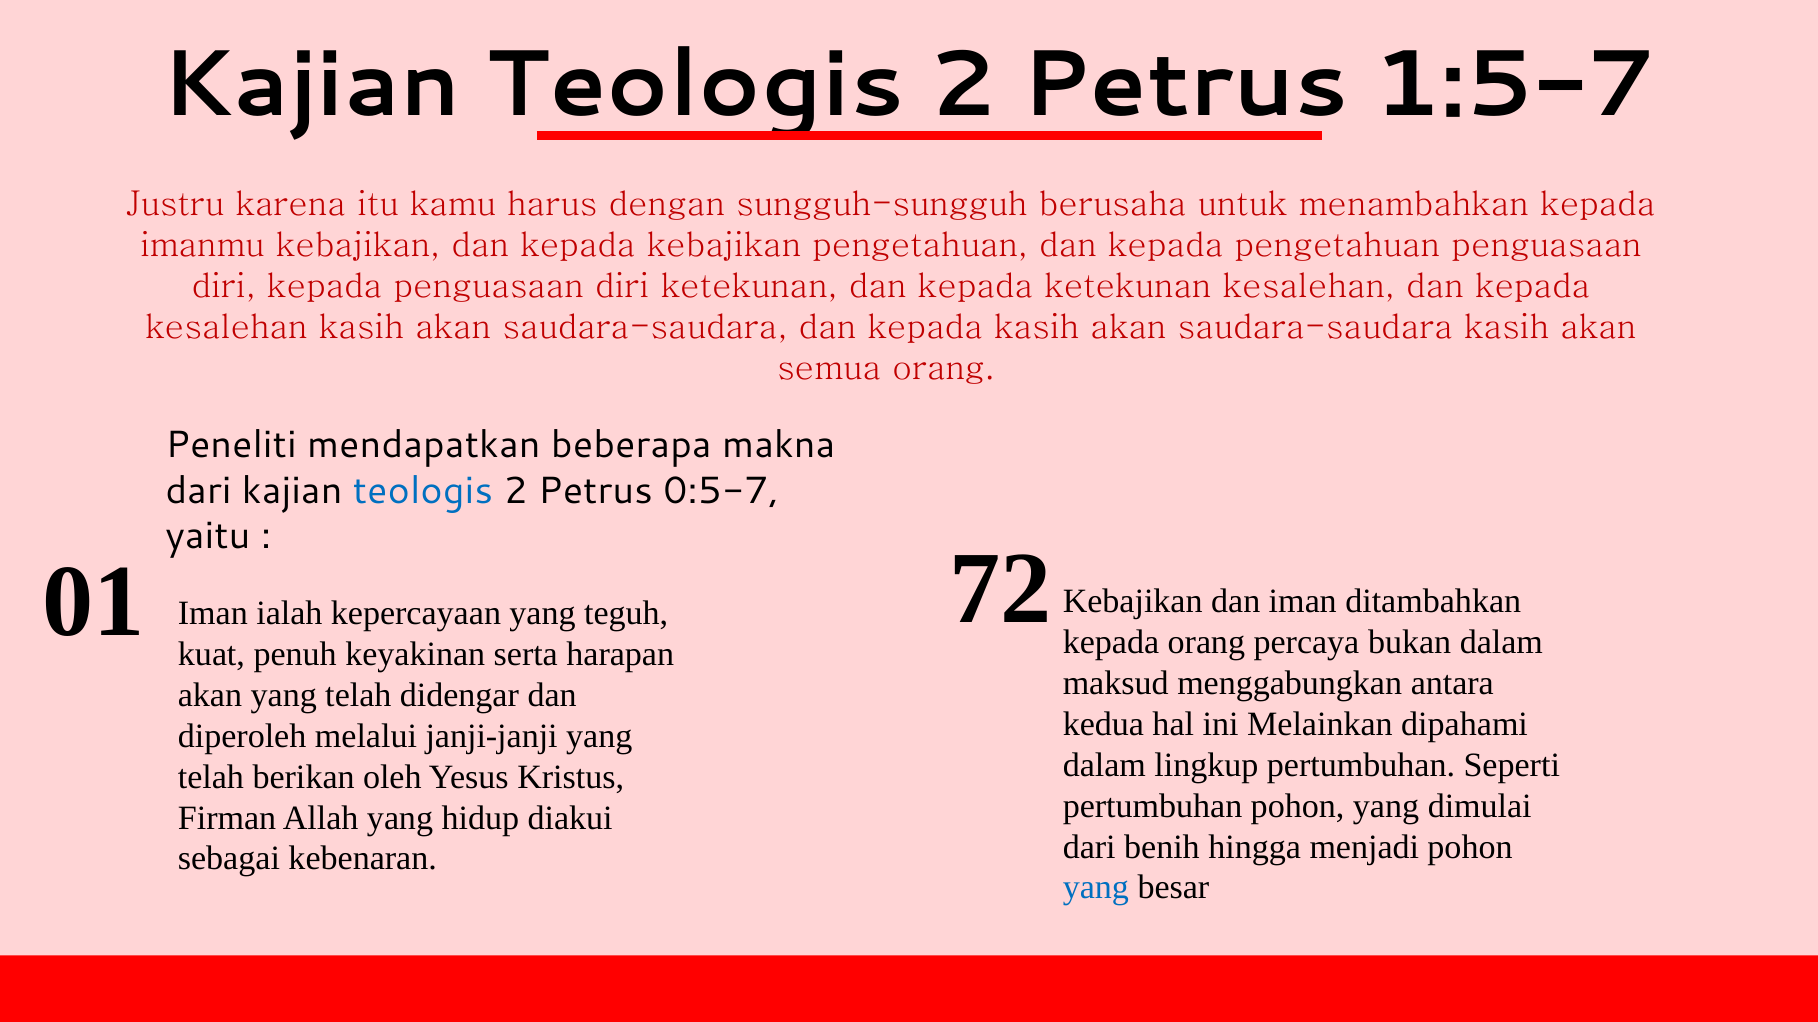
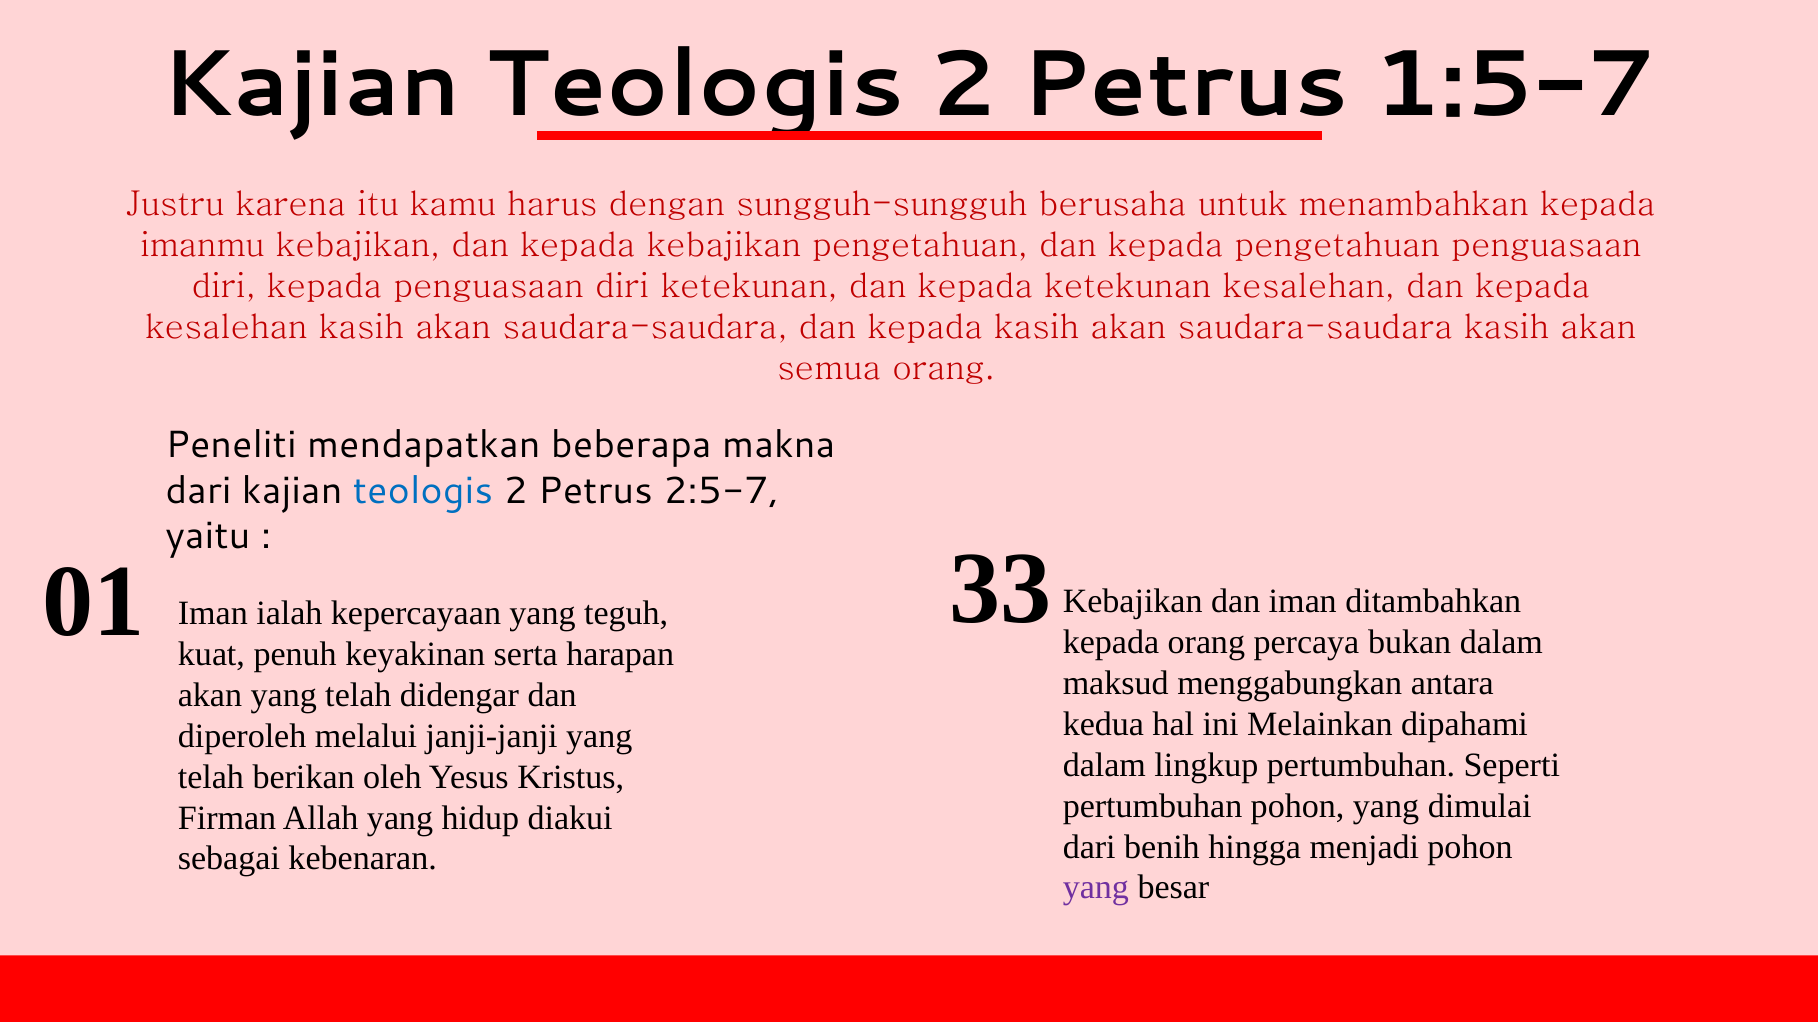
0:5-7: 0:5-7 -> 2:5-7 (721, 491)
72: 72 -> 33 (1001, 589)
yang colour: blue -> purple (1096, 888)
